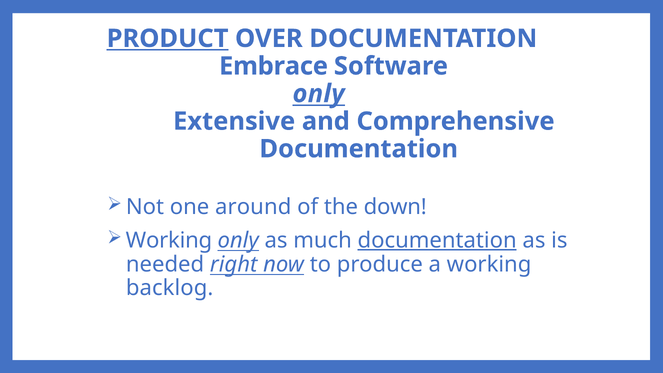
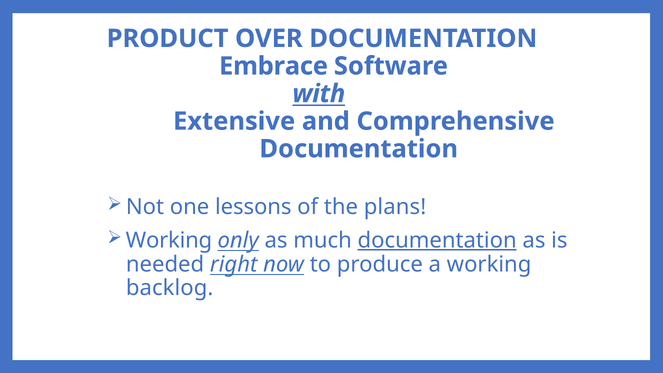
PRODUCT underline: present -> none (168, 39)
only: only -> with (319, 94)
around: around -> lessons (253, 207)
down: down -> plans (395, 207)
